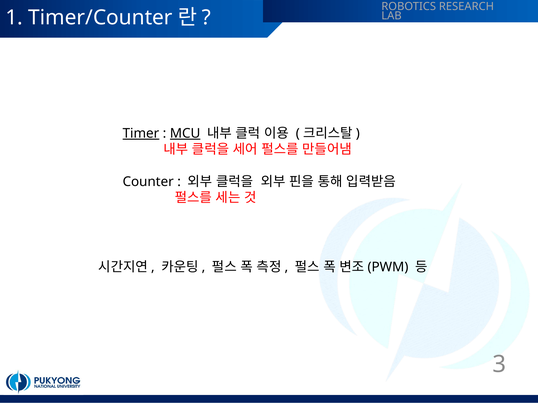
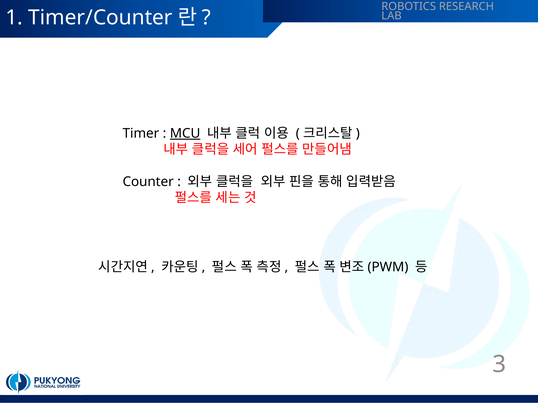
Timer underline: present -> none (141, 134)
